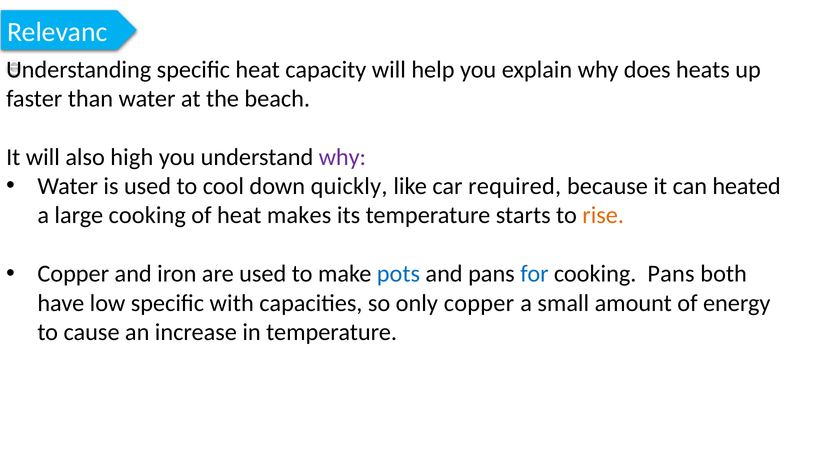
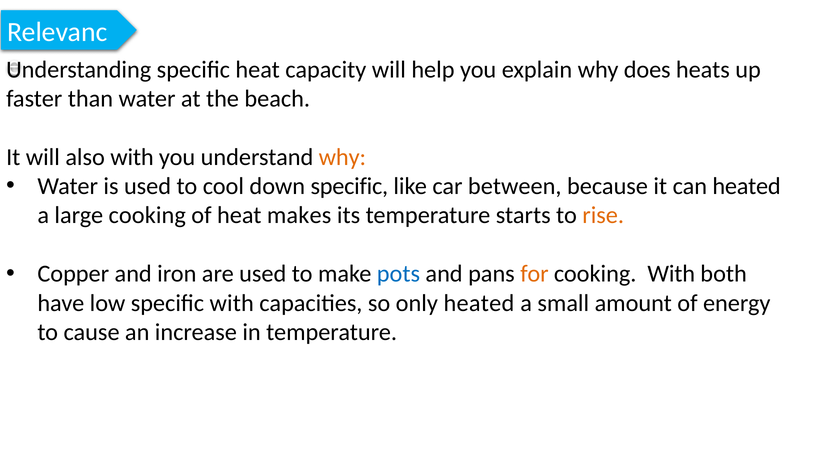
also high: high -> with (132, 157)
why colour: purple -> orange (342, 157)
down quickly: quickly -> specific (349, 186)
required: required -> between (515, 186)
for colour: blue -> orange (534, 274)
cooking Pans: Pans -> With (671, 274)
only copper: copper -> heated (479, 303)
